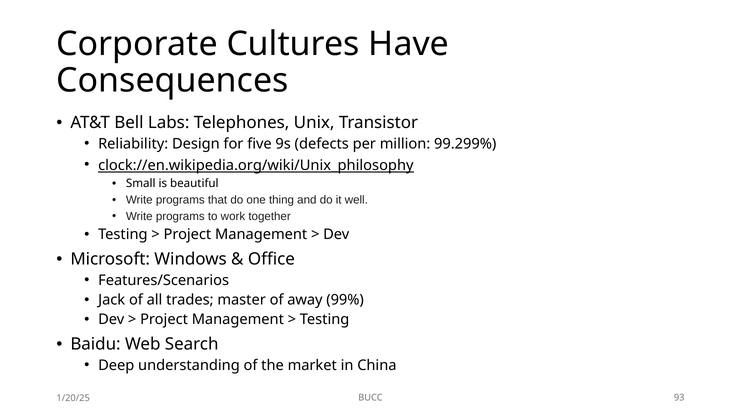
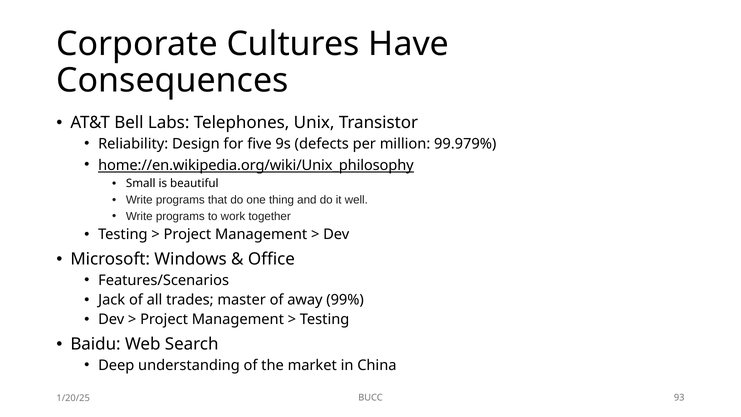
99.299%: 99.299% -> 99.979% (465, 144)
clock://en.wikipedia.org/wiki/Unix_philosophy: clock://en.wikipedia.org/wiki/Unix_philosophy -> home://en.wikipedia.org/wiki/Unix_philosophy (256, 165)
